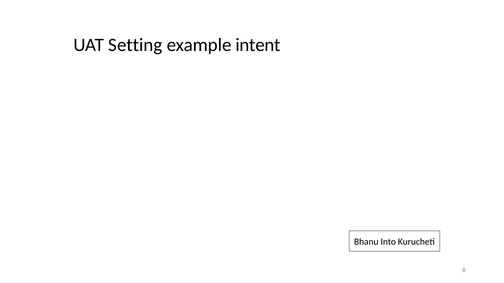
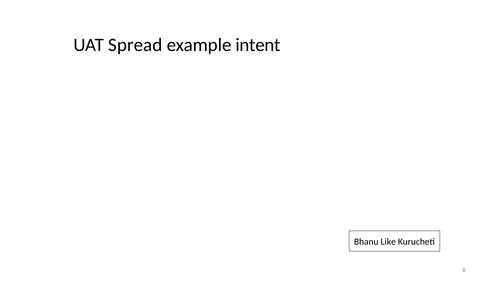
Setting: Setting -> Spread (135, 45)
Into: Into -> Like (388, 242)
